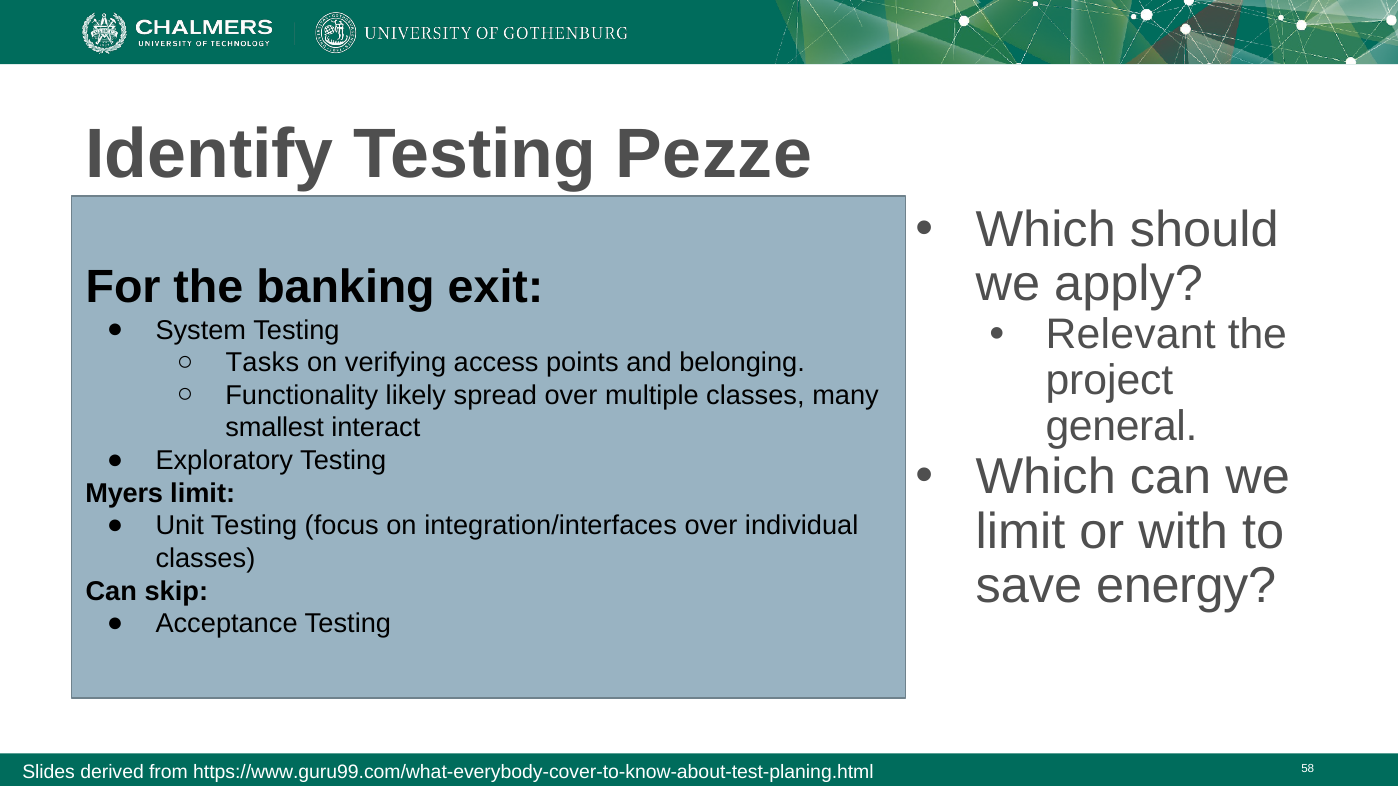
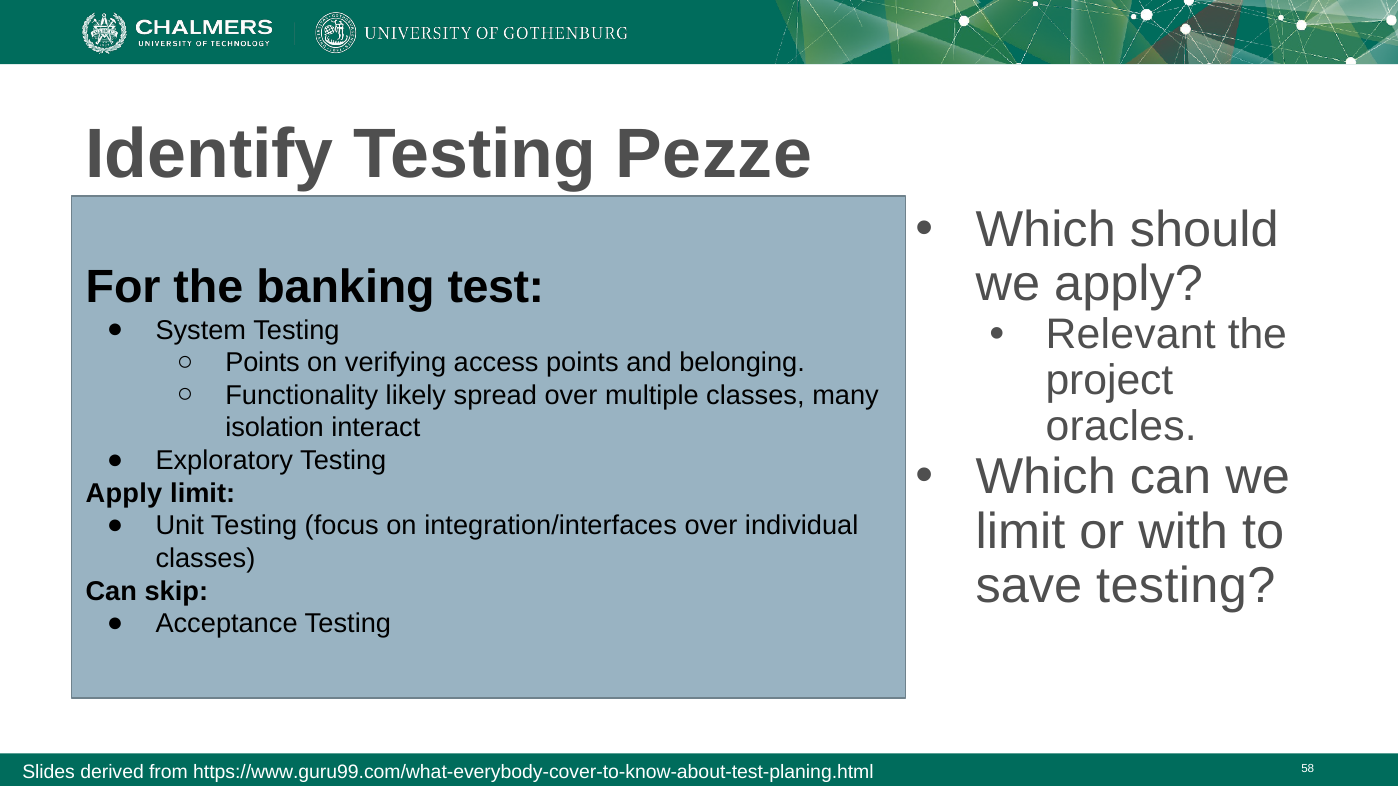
exit: exit -> test (496, 287)
Tasks: Tasks -> Points (263, 363)
general: general -> oracles (1121, 427)
smallest: smallest -> isolation (275, 428)
Myers: Myers -> Apply (124, 493)
save energy: energy -> testing (1186, 586)
